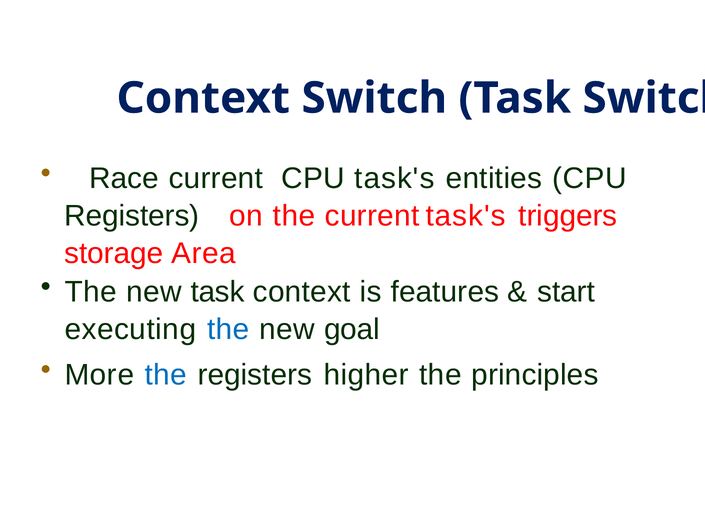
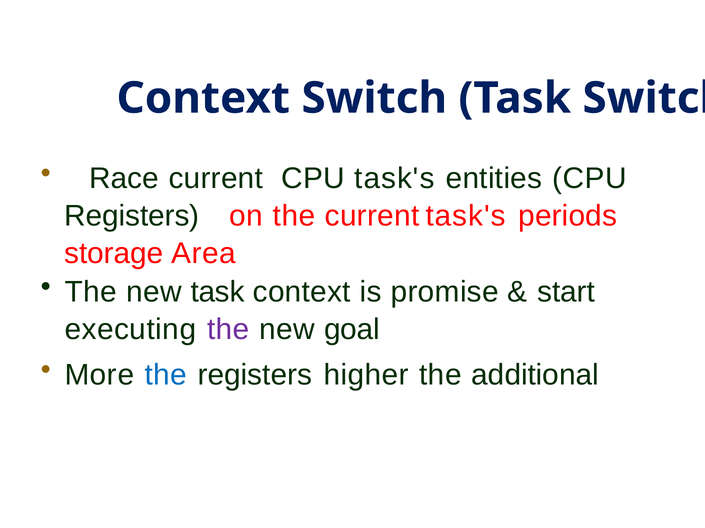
triggers: triggers -> periods (568, 216)
features: features -> promise (445, 292)
the colour: blue -> purple (228, 330)
principles: principles -> additional (535, 375)
